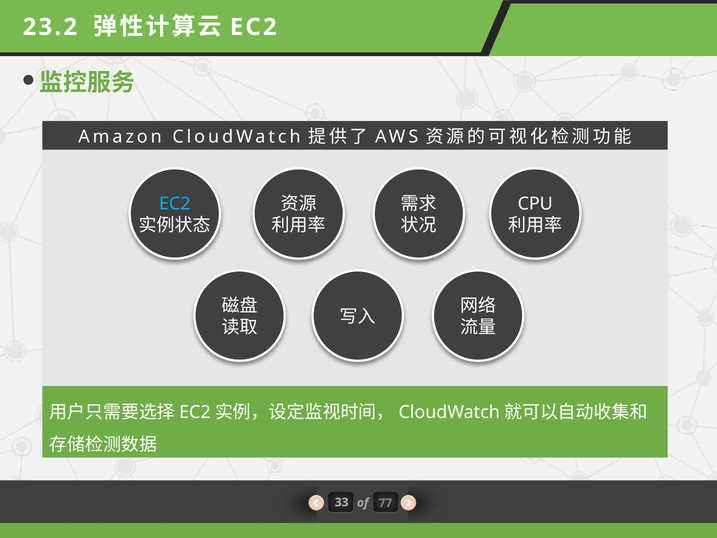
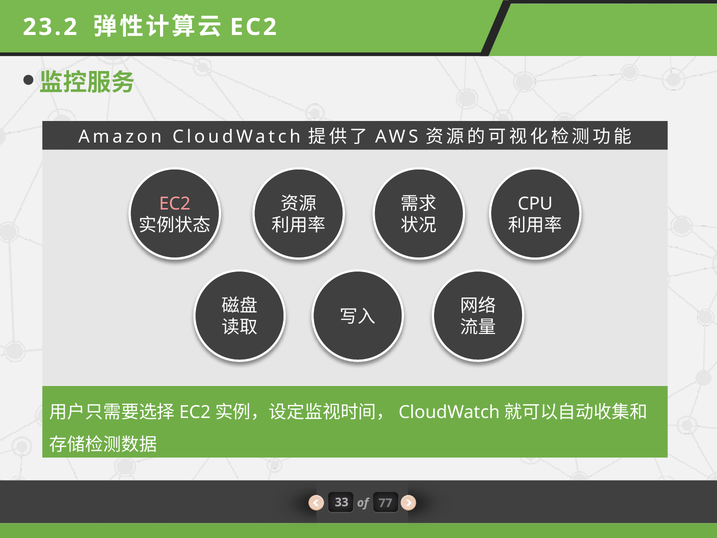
EC2 colour: light blue -> pink (175, 204)
